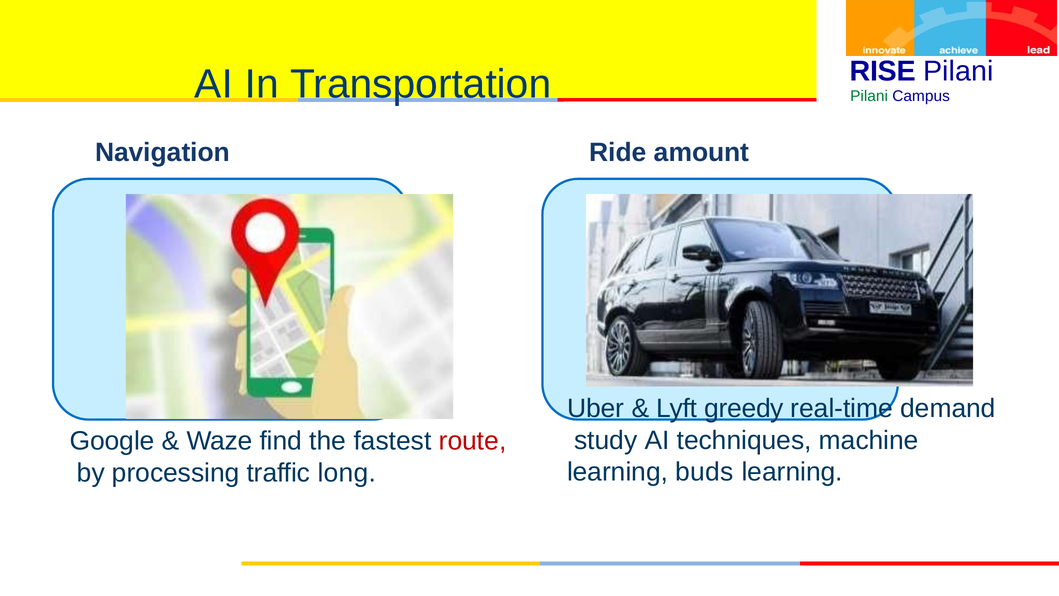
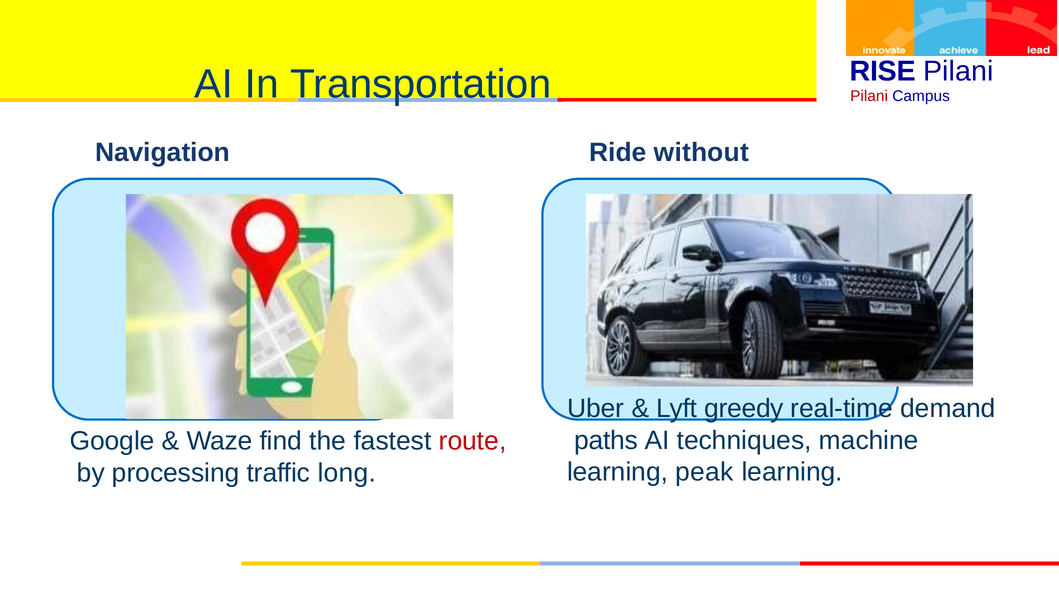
Pilani colour: green -> red (869, 96)
amount: amount -> without (701, 153)
study: study -> paths (606, 440)
buds: buds -> peak (705, 472)
